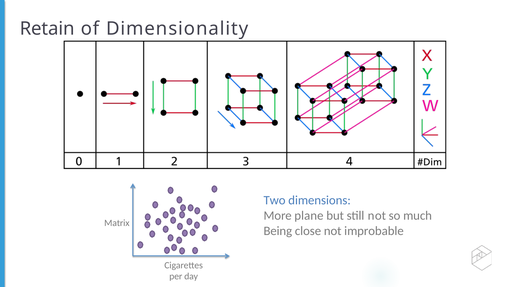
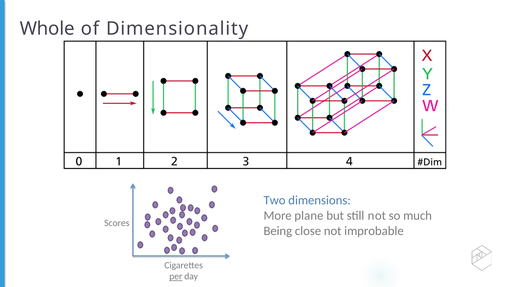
Retain: Retain -> Whole (47, 29)
Matrix: Matrix -> Scores (117, 223)
per underline: none -> present (176, 276)
